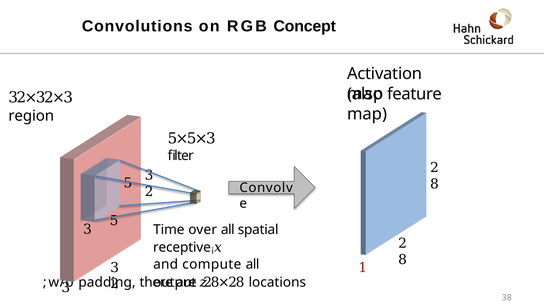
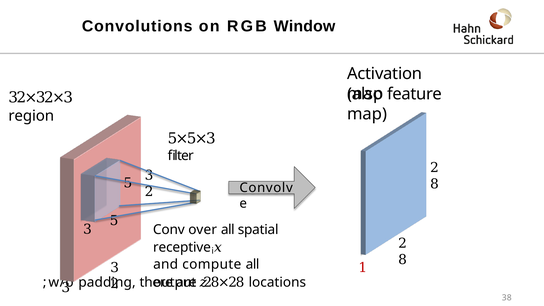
Concept: Concept -> Window (305, 26)
Time: Time -> Conv (169, 230)
